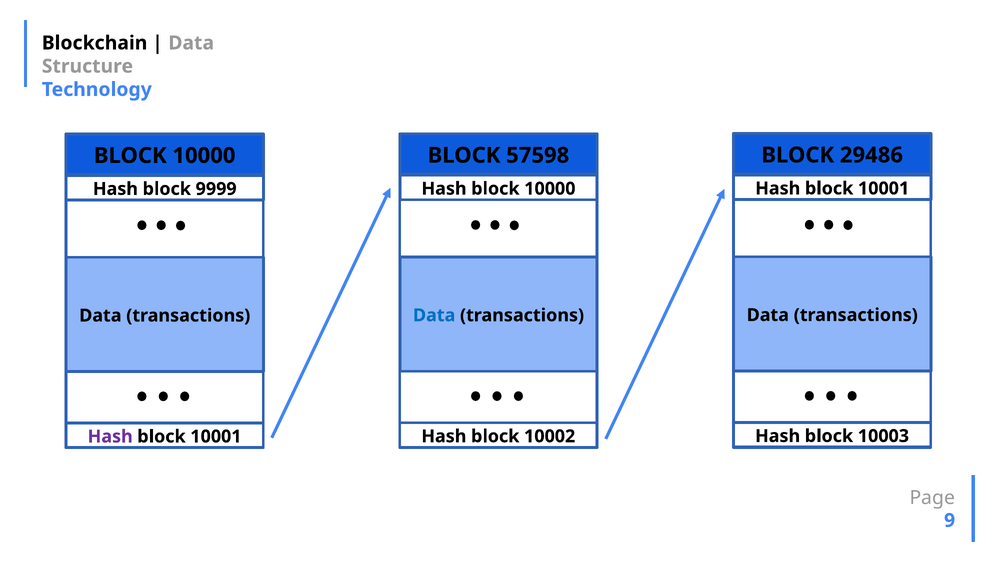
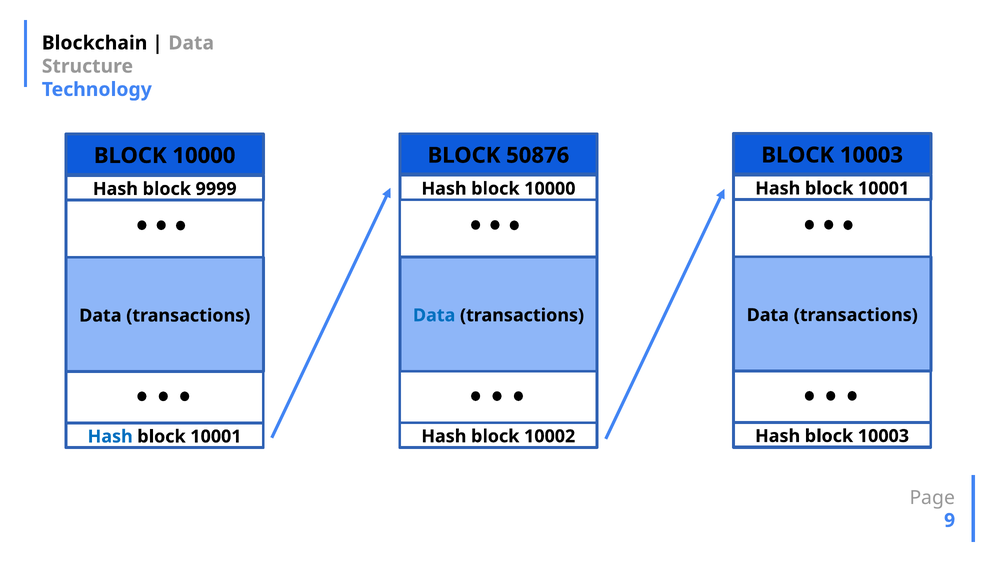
29486: 29486 -> 10003 (871, 155)
57598: 57598 -> 50876 (538, 155)
Hash colour: purple -> blue (110, 436)
